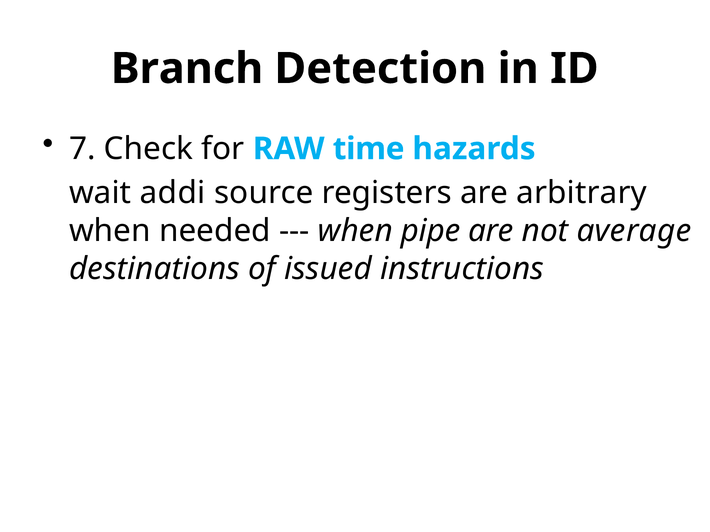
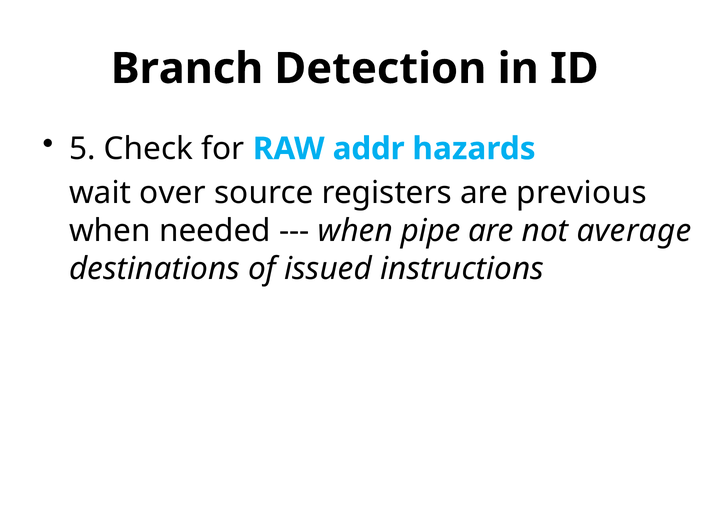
7: 7 -> 5 (82, 149)
time: time -> addr (369, 149)
addi: addi -> over (173, 193)
arbitrary: arbitrary -> previous (581, 193)
